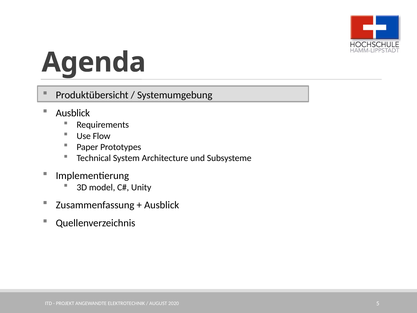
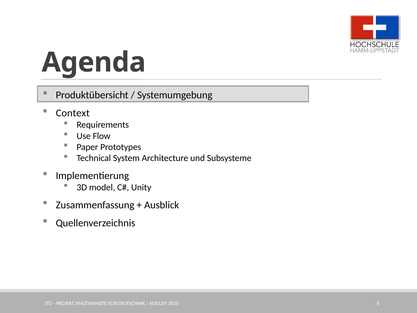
Ausblick: Ausblick -> Context (73, 113)
